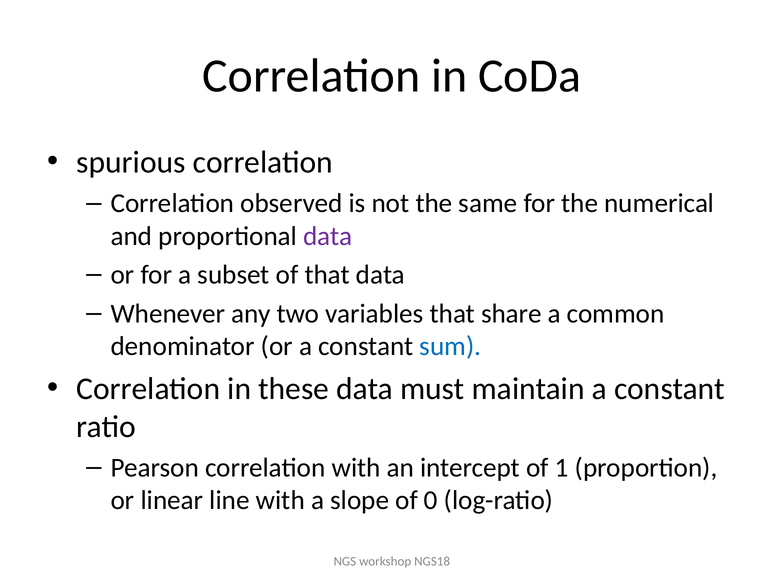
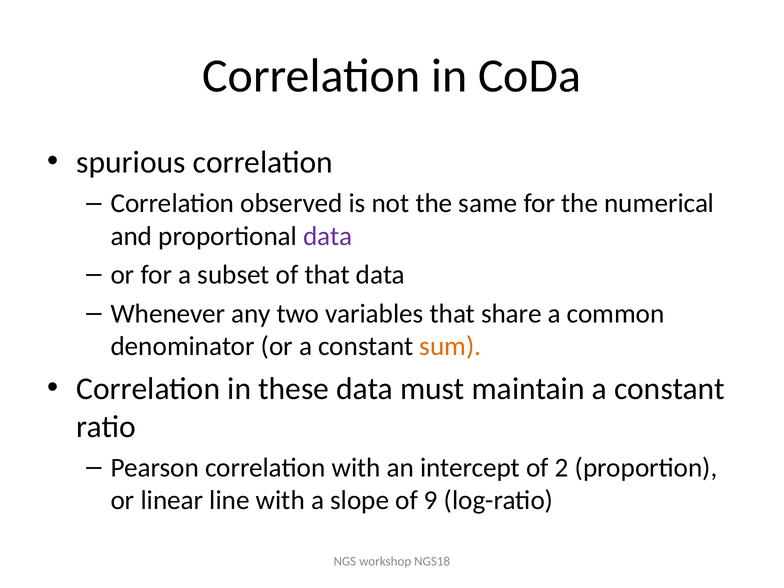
sum colour: blue -> orange (450, 346)
1: 1 -> 2 (562, 468)
0: 0 -> 9 (431, 500)
